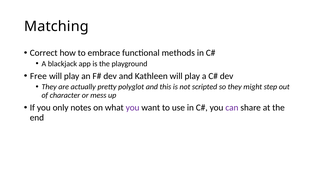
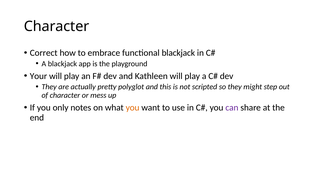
Matching: Matching -> Character (57, 26)
functional methods: methods -> blackjack (178, 53)
Free: Free -> Your (38, 76)
you colour: purple -> orange (133, 108)
